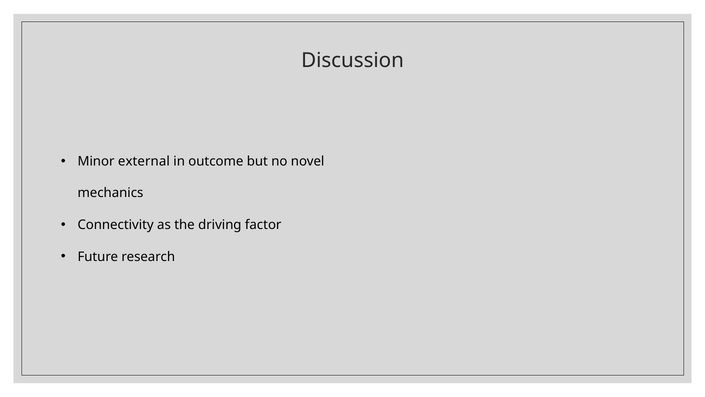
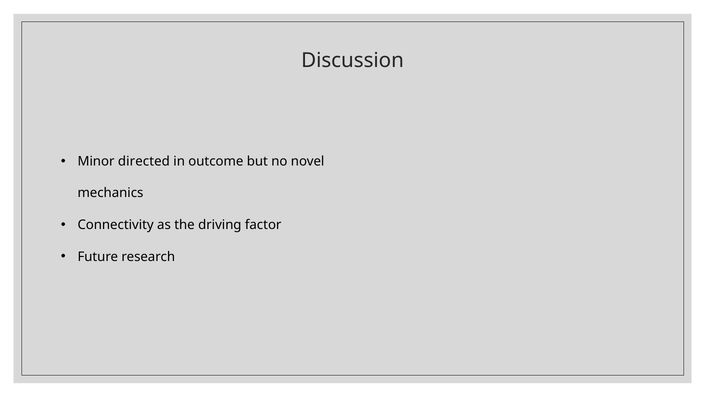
external: external -> directed (144, 161)
